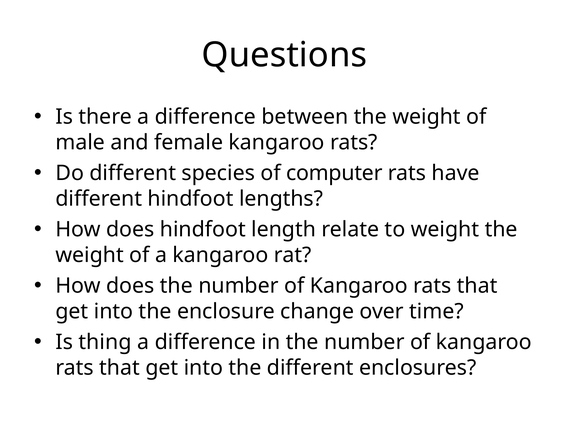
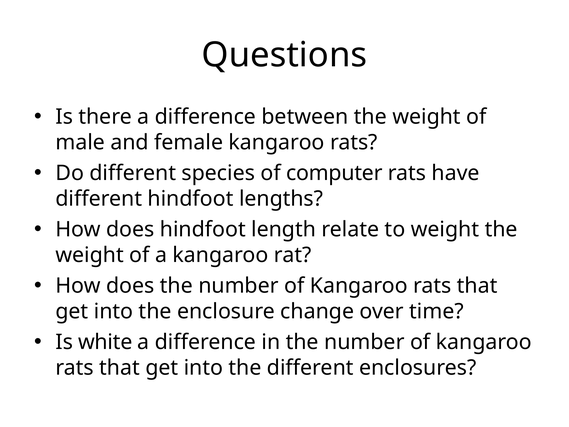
thing: thing -> white (105, 342)
